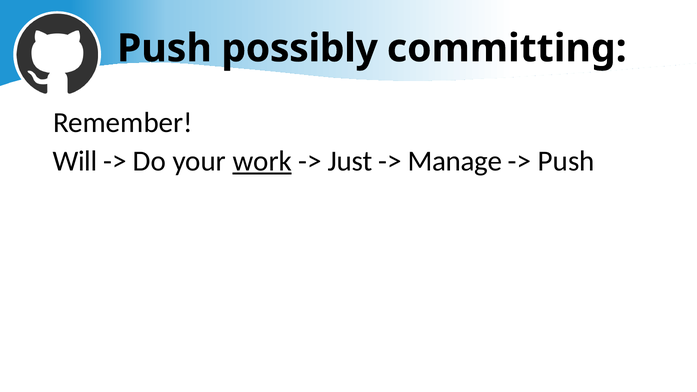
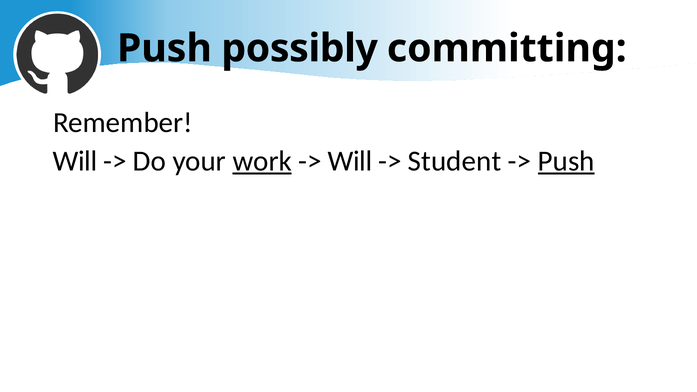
Just: Just -> Will (350, 161)
Manage: Manage -> Student (455, 161)
Push underline: none -> present (566, 161)
